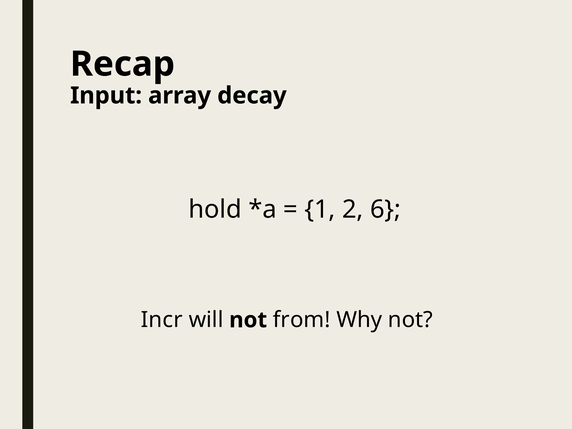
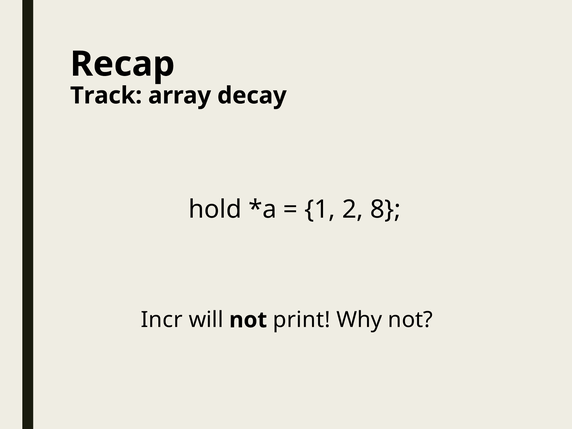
Input: Input -> Track (106, 96)
6: 6 -> 8 (386, 209)
from: from -> print (302, 320)
